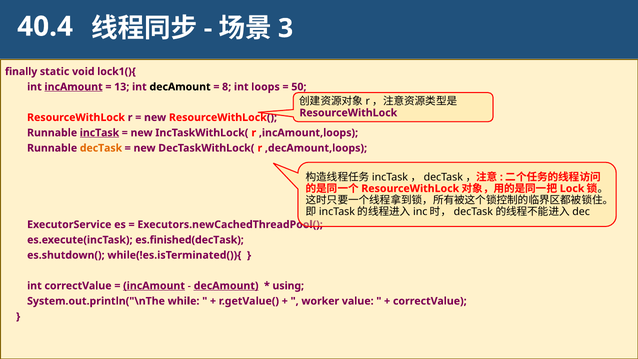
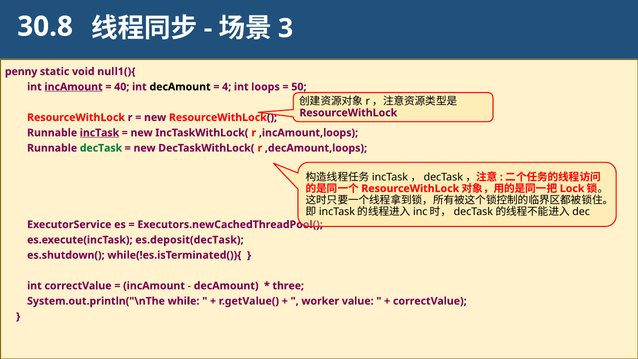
40.4: 40.4 -> 30.8 (45, 26)
finally: finally -> penny (21, 72)
lock1(){: lock1(){ -> null1(){ (116, 72)
13: 13 -> 40 (122, 87)
8: 8 -> 4 (227, 87)
decTask colour: orange -> green (101, 148)
es.finished(decTask: es.finished(decTask -> es.deposit(decTask (189, 240)
incAmount underline: present -> none (154, 286)
decAmount underline: present -> none (226, 286)
using: using -> three (288, 286)
